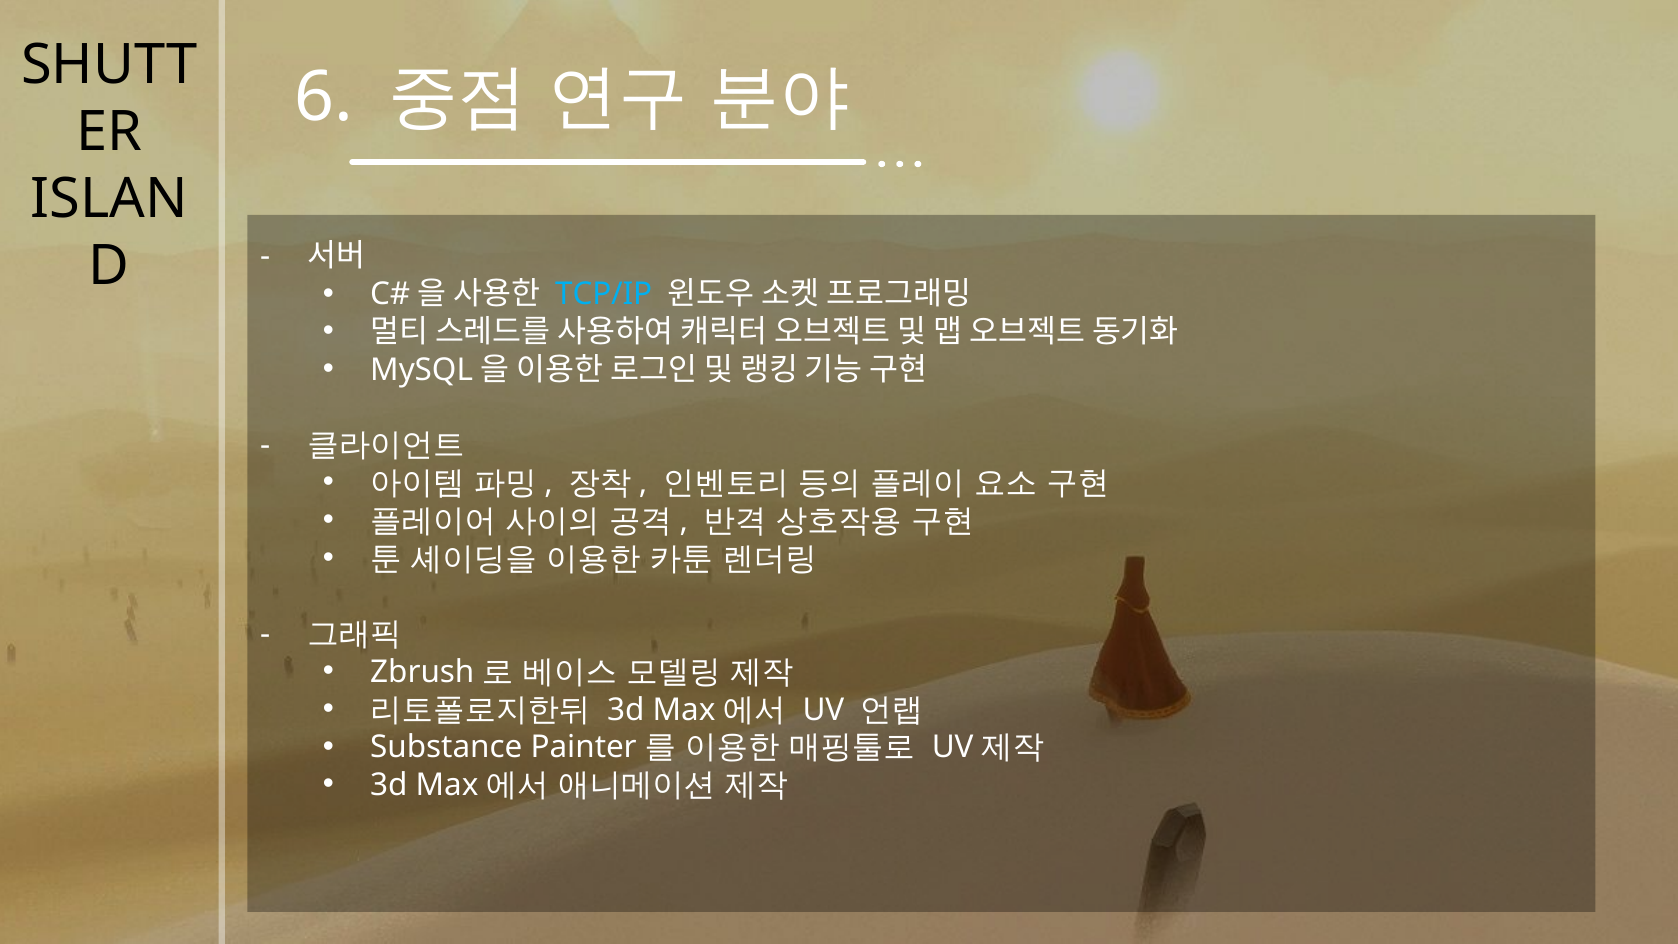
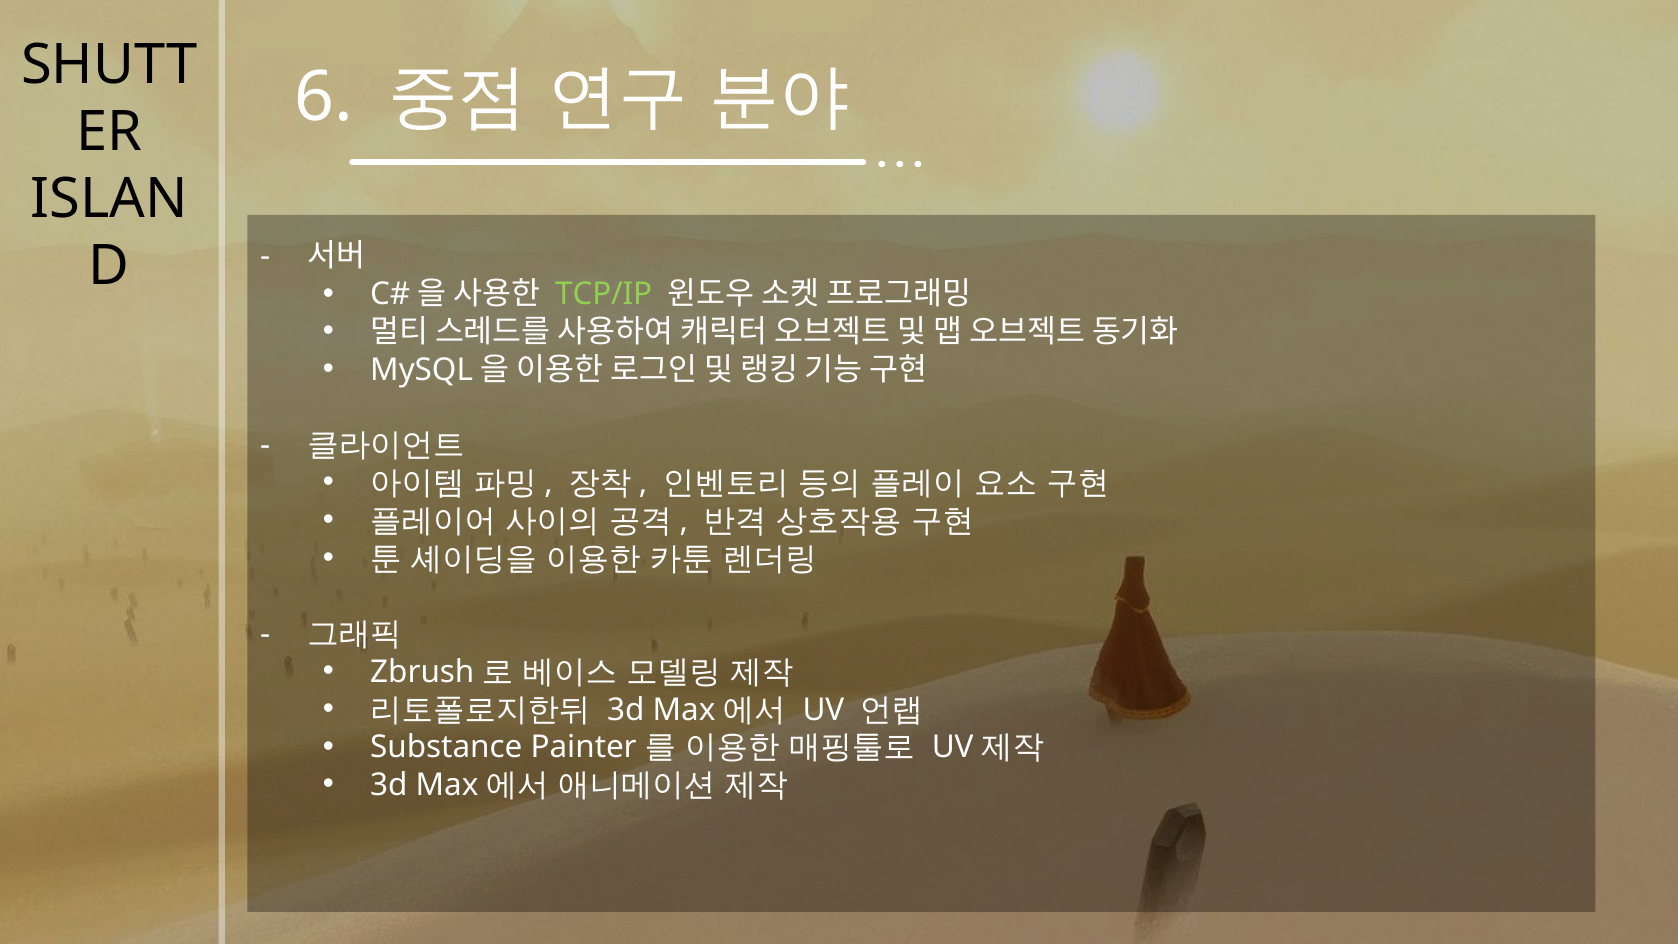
TCP/IP colour: light blue -> light green (604, 294)
